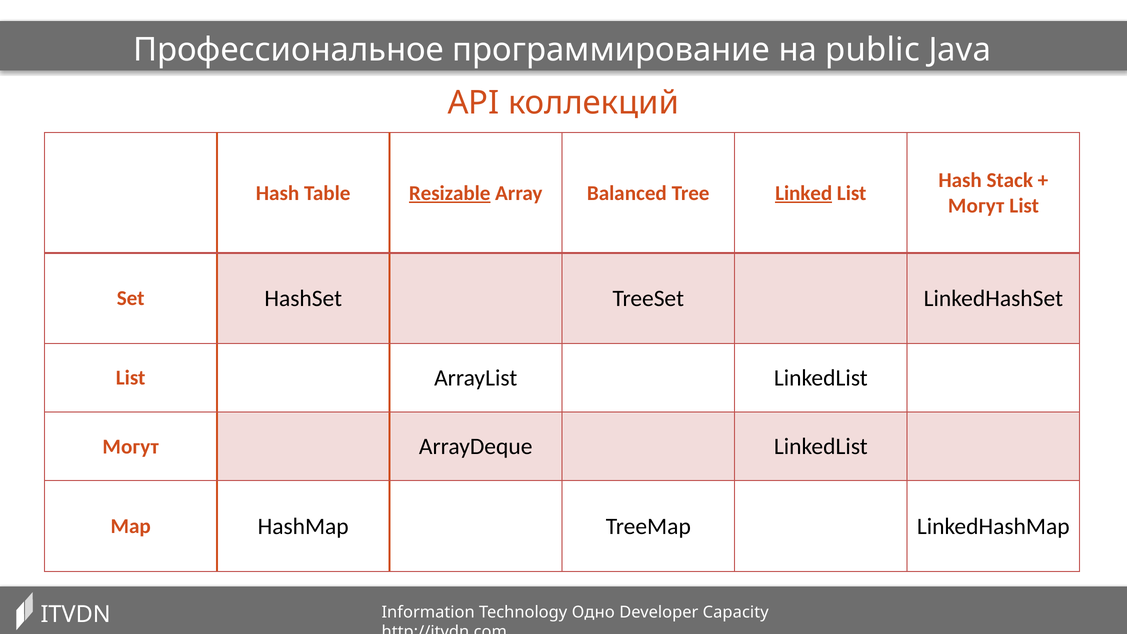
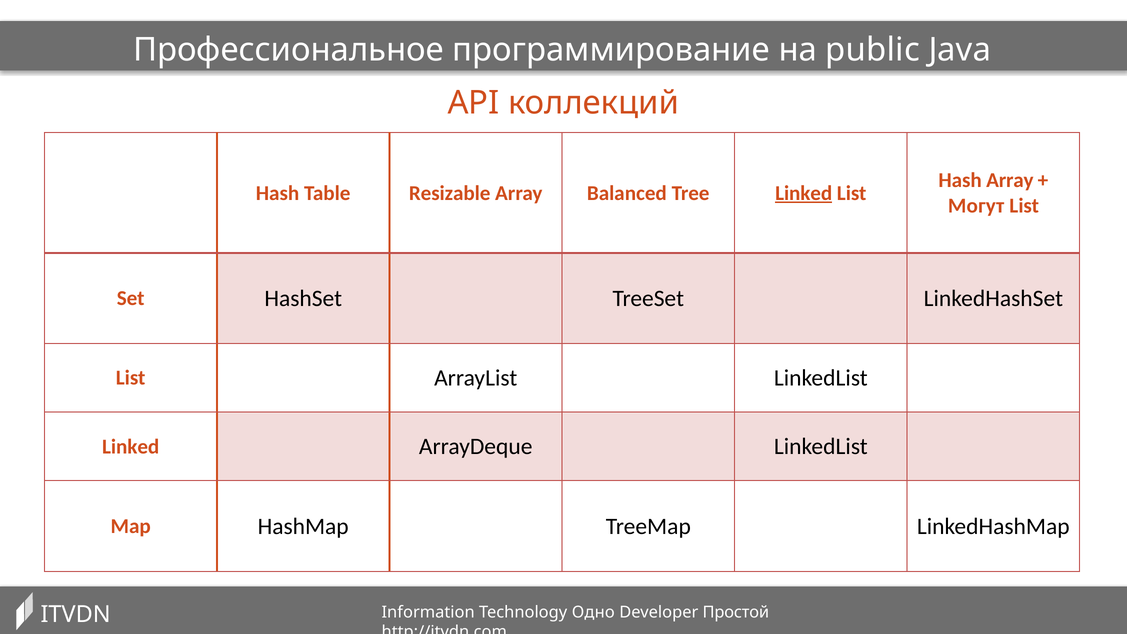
Hash Stack: Stack -> Array (1010, 180)
Resizable underline: present -> none (450, 193)
Могут: Могут -> Linked (131, 447)
Capacity: Capacity -> Простой (736, 612)
